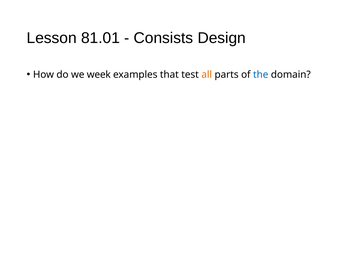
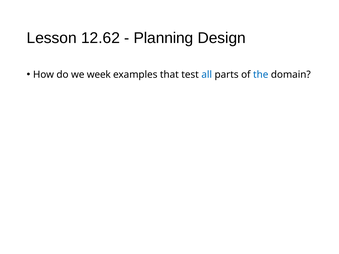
81.01: 81.01 -> 12.62 (100, 38)
Consists: Consists -> Planning (164, 38)
all colour: orange -> blue (207, 75)
